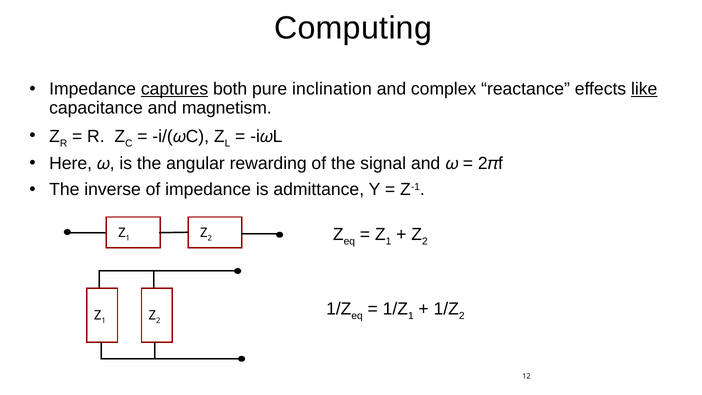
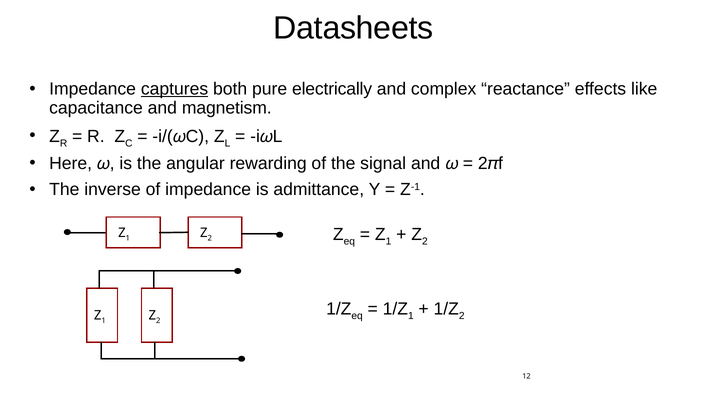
Computing: Computing -> Datasheets (353, 28)
inclination: inclination -> electrically (332, 89)
like underline: present -> none (644, 89)
